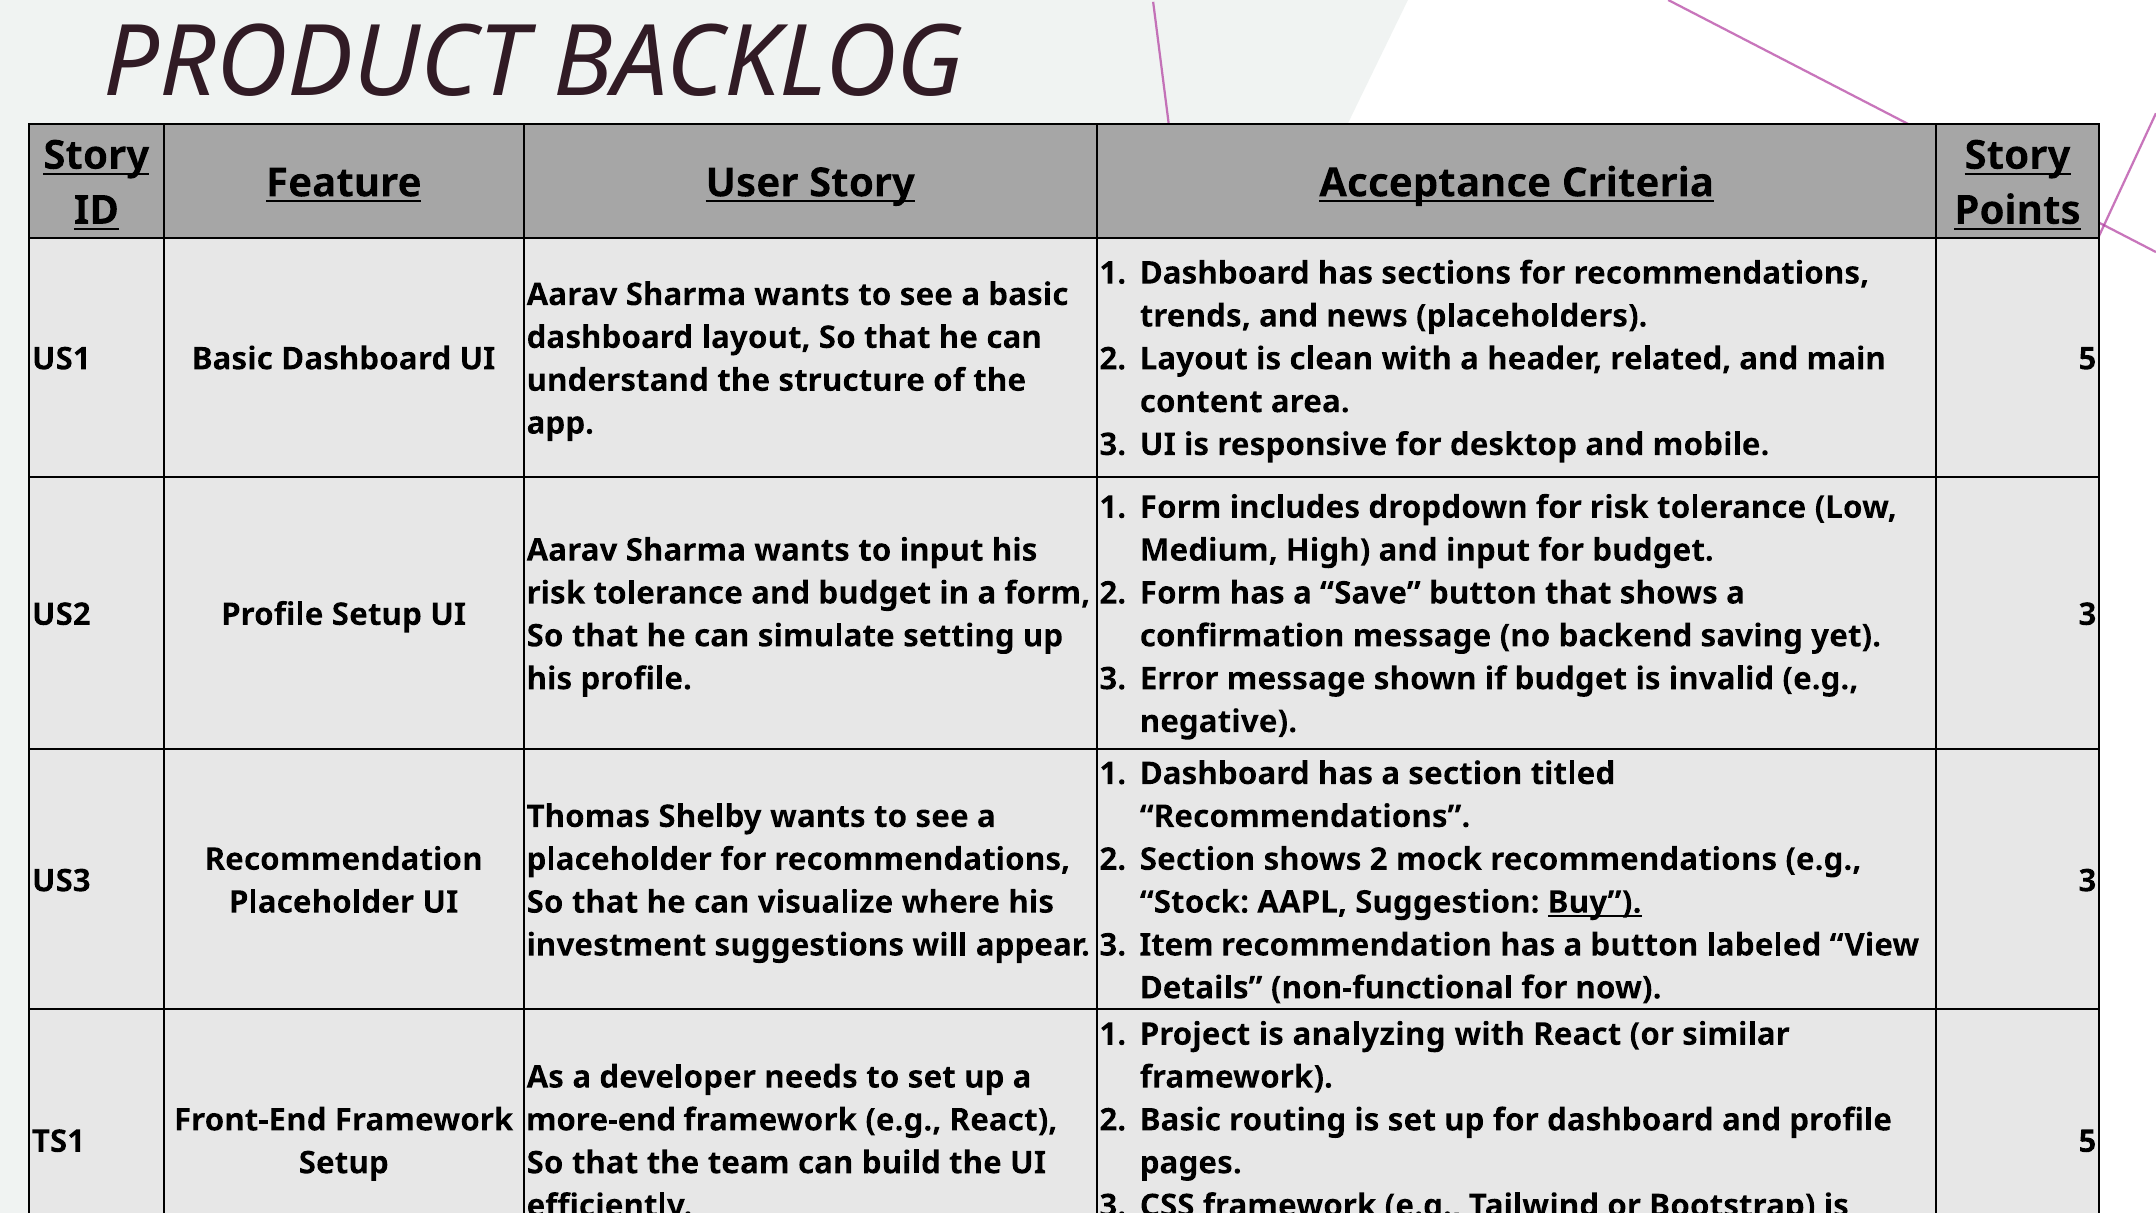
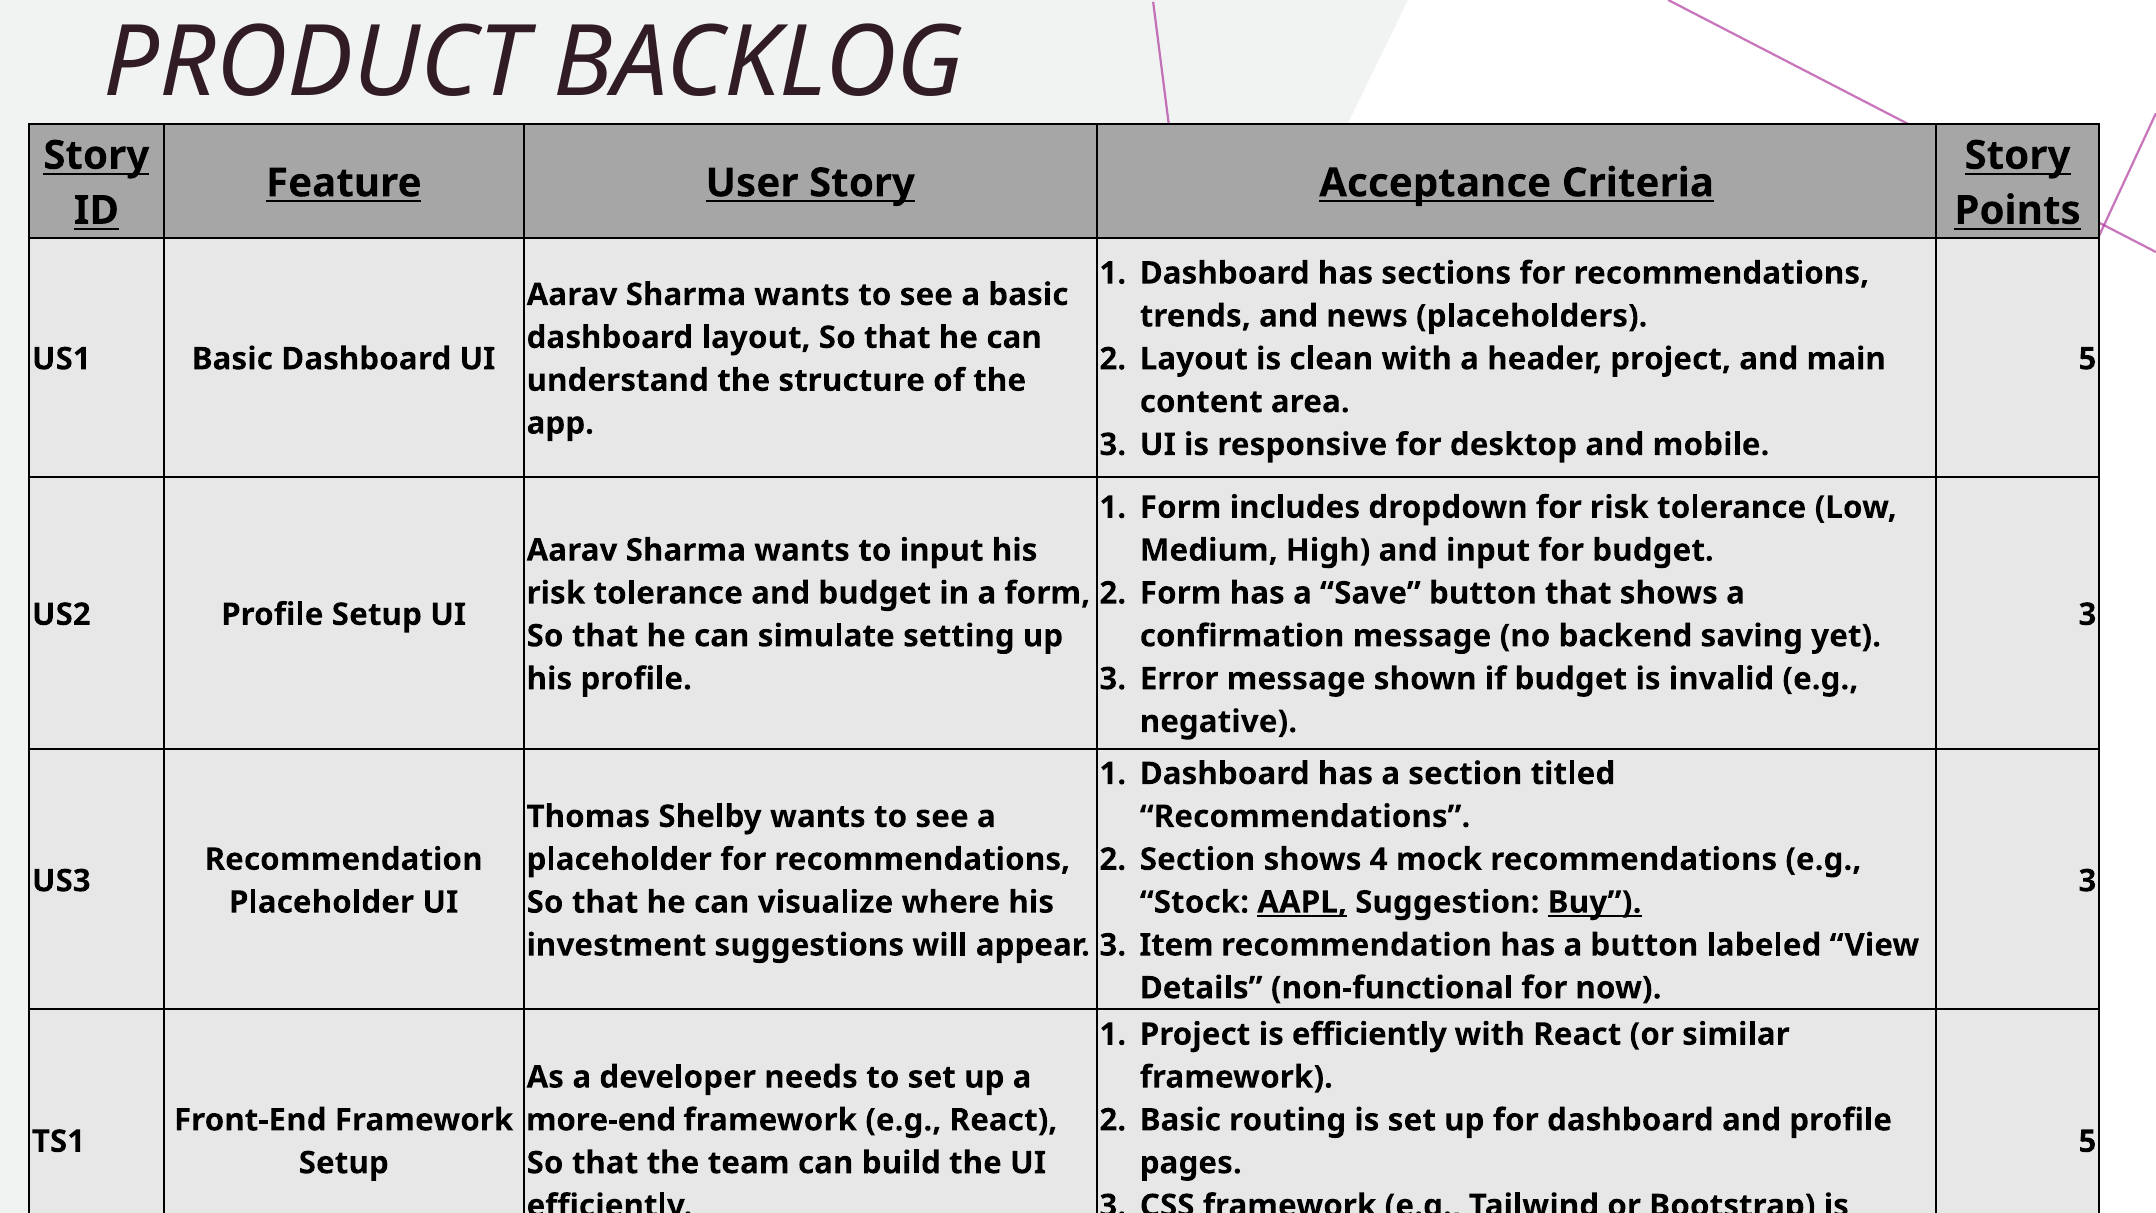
header related: related -> project (1671, 359)
shows 2: 2 -> 4 (1379, 859)
AAPL underline: none -> present (1302, 902)
is analyzing: analyzing -> efficiently (1369, 1034)
